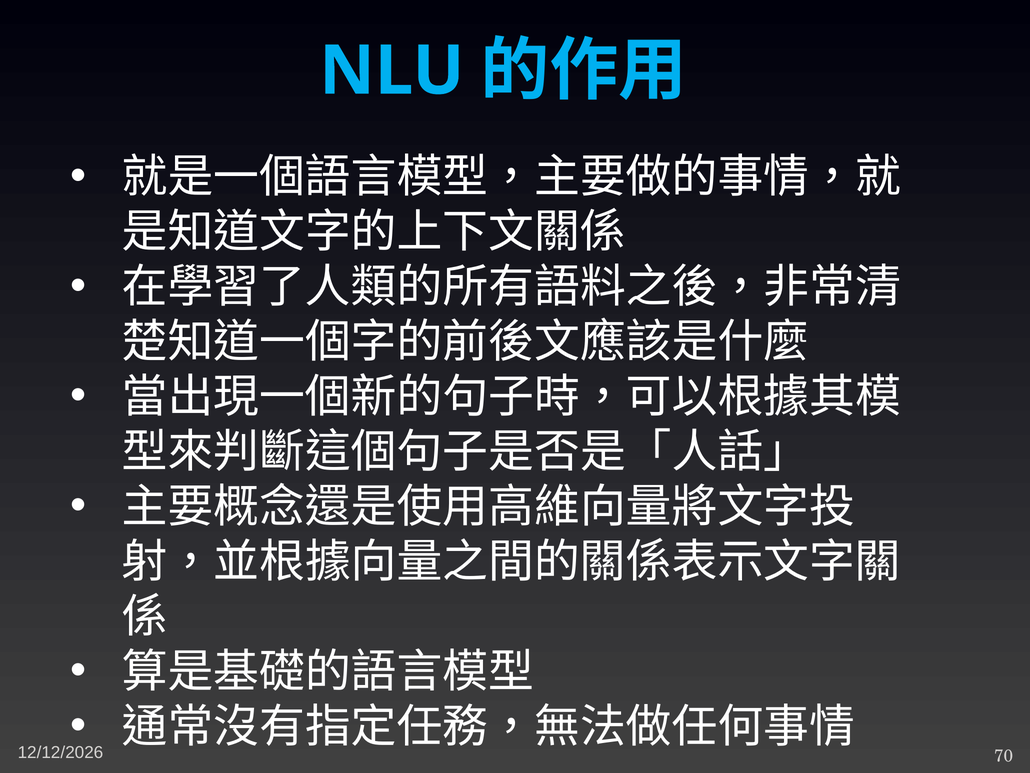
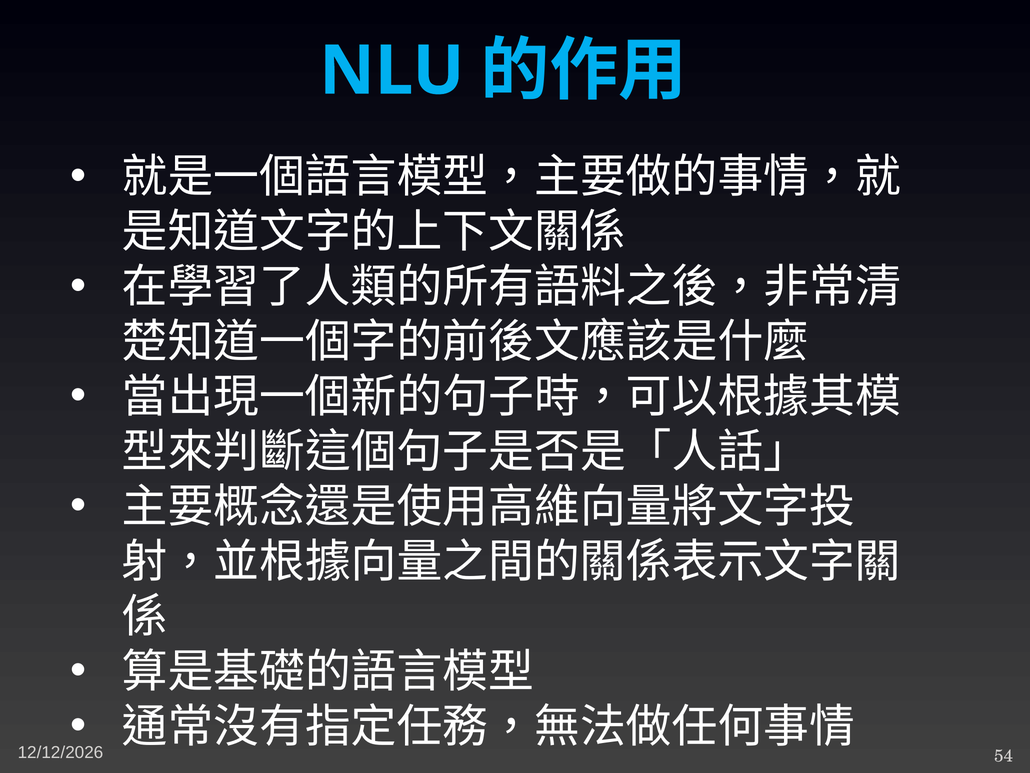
70: 70 -> 54 (1004, 755)
